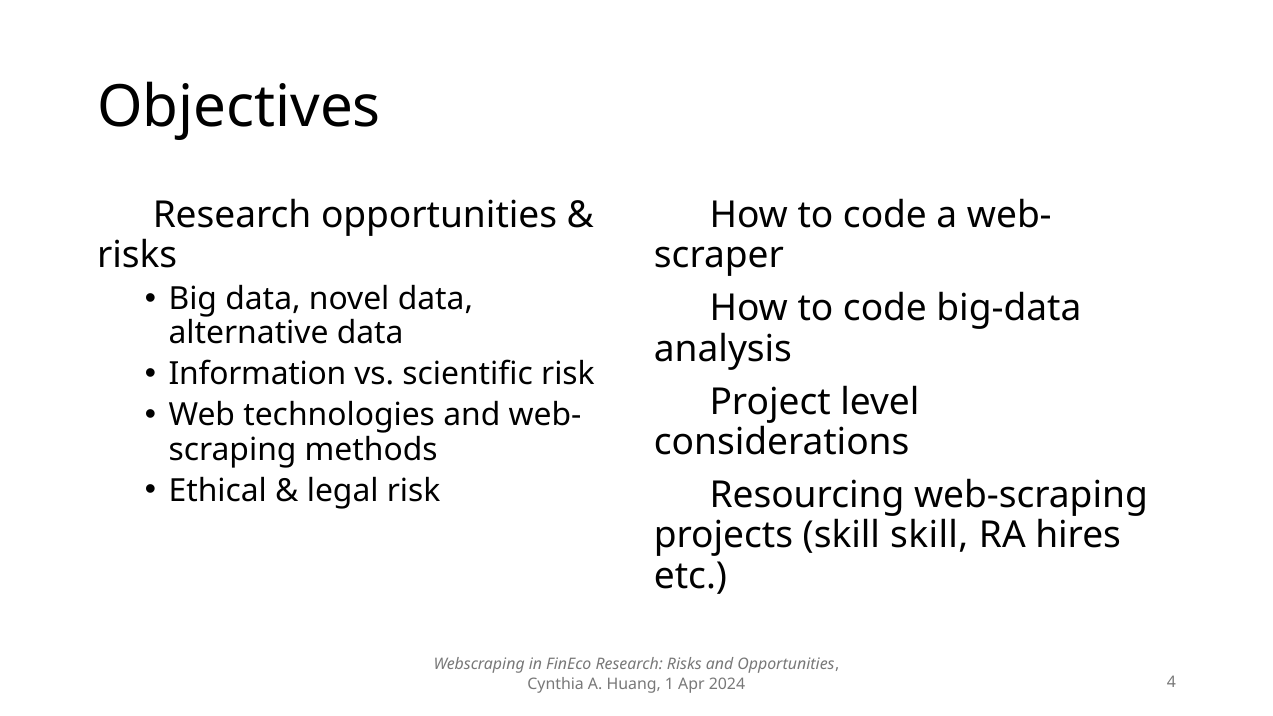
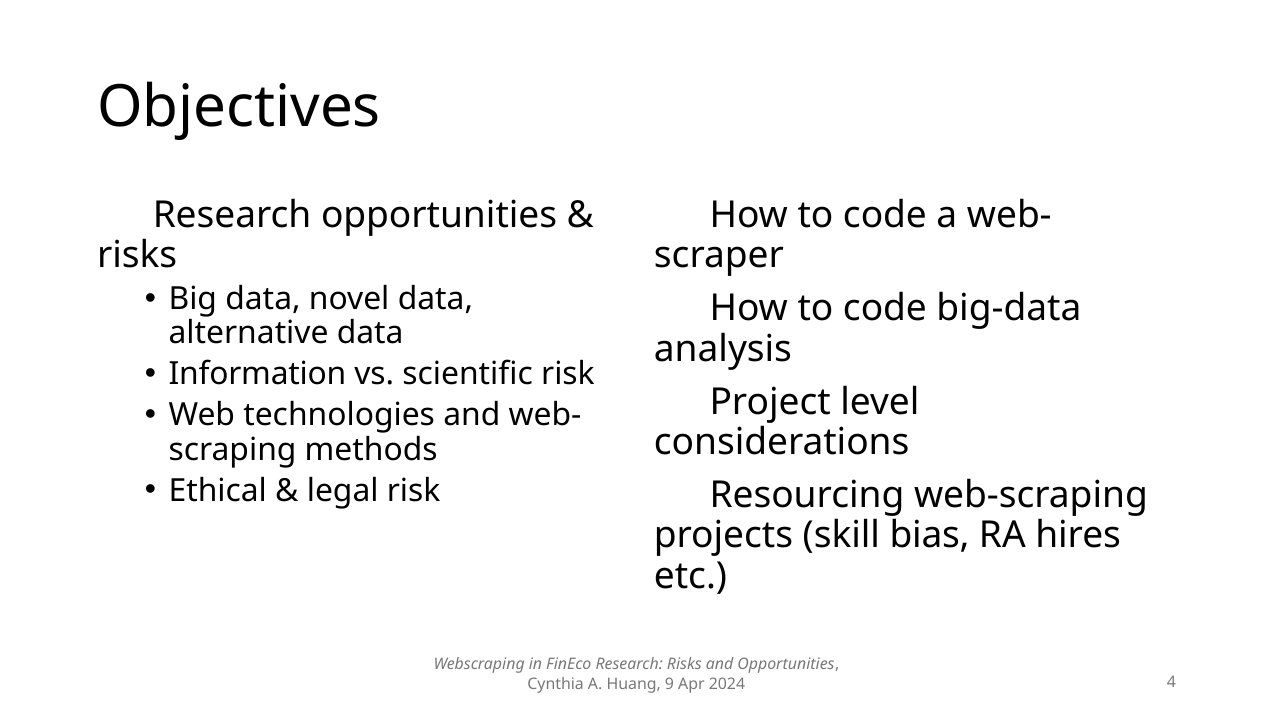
skill skill: skill -> bias (930, 536)
1: 1 -> 9 (670, 684)
